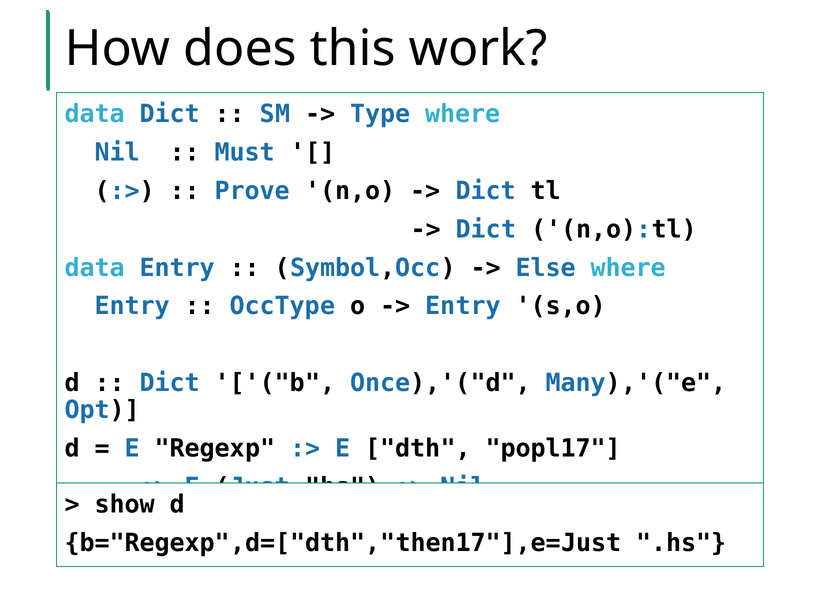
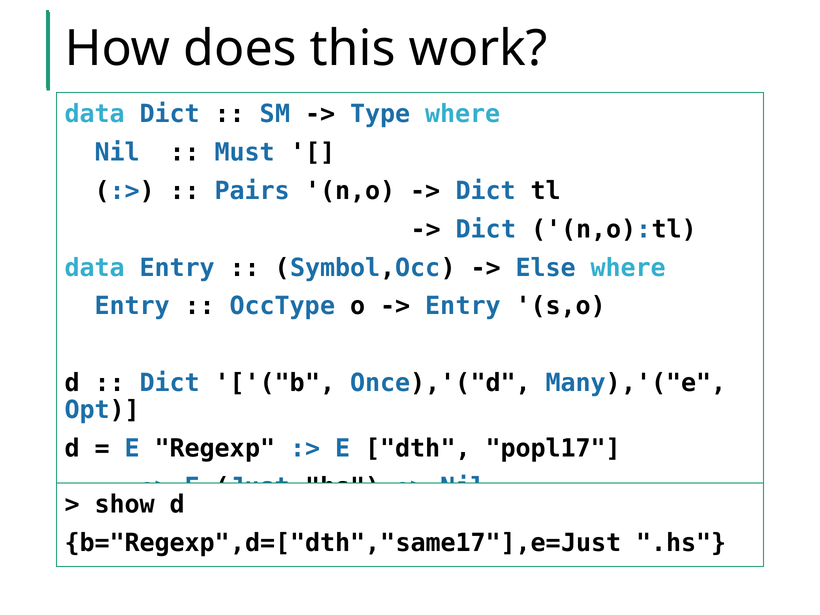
Prove: Prove -> Pairs (252, 191)
b="Regexp",d=["dth","then17"],e=Just: b="Regexp",d=["dth","then17"],e=Just -> b="Regexp",d=["dth","same17"],e=Just (343, 543)
